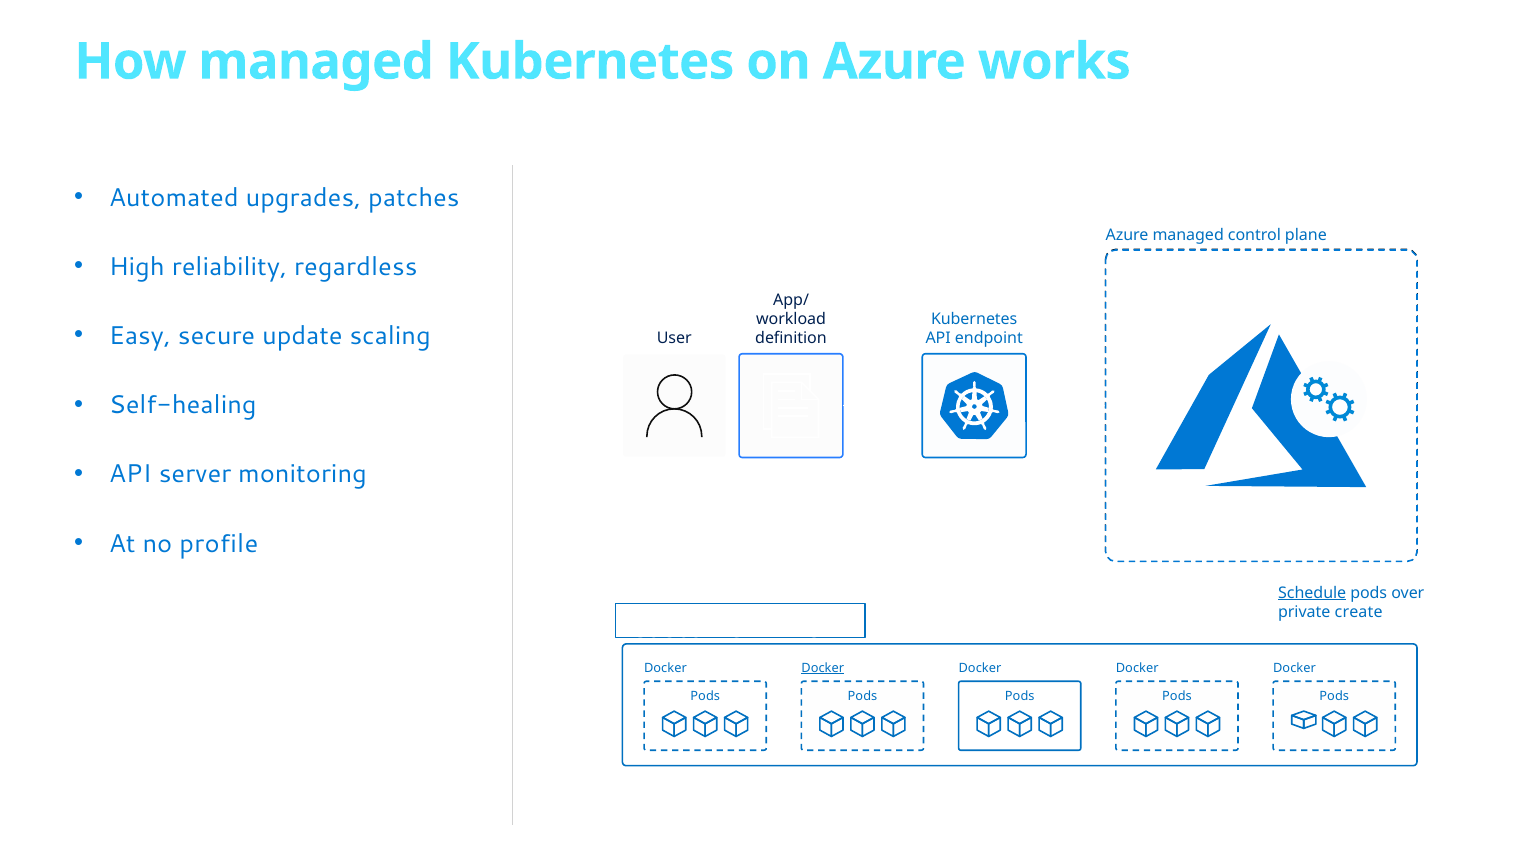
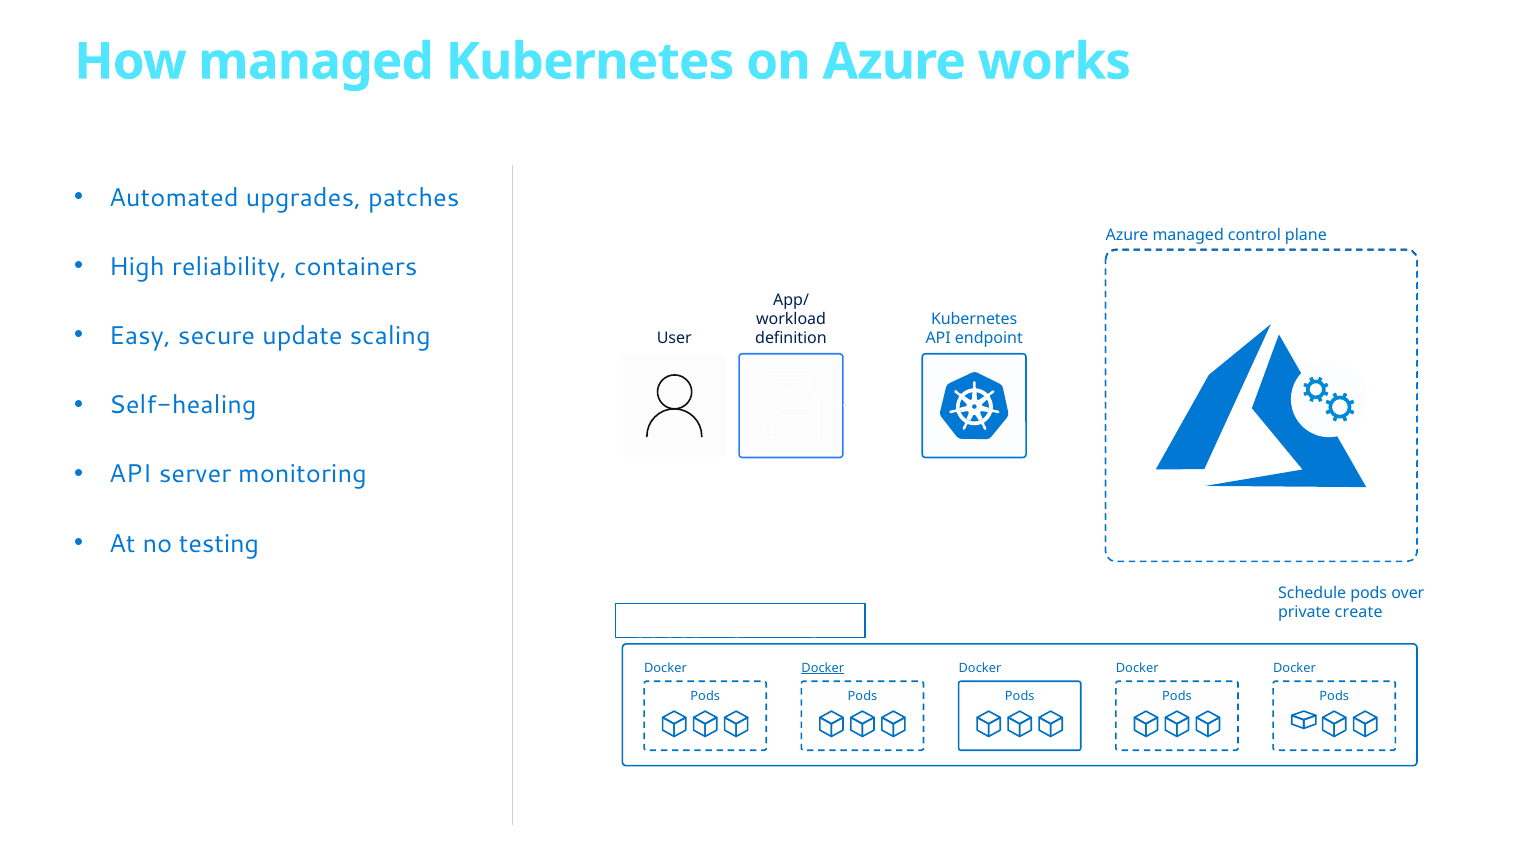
regardless: regardless -> containers (356, 267)
profile: profile -> testing (219, 544)
Schedule underline: present -> none (1312, 593)
